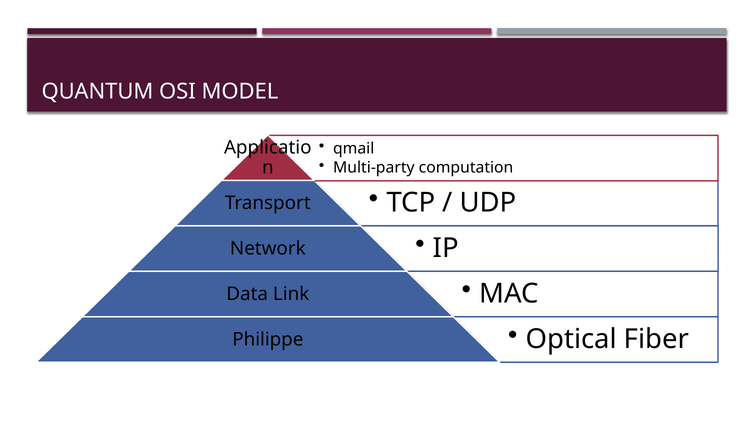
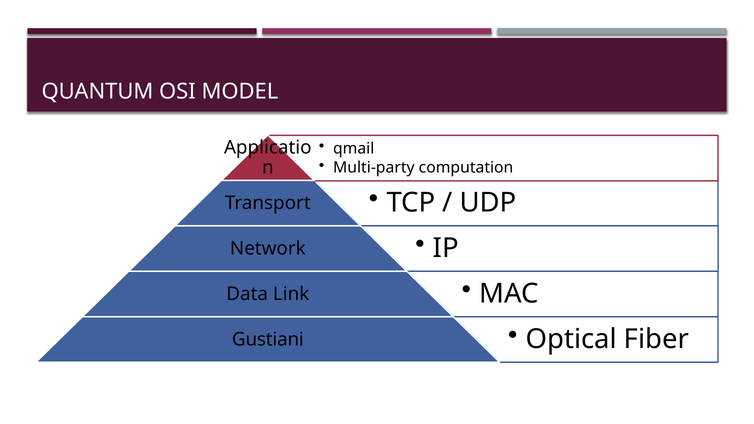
Philippe: Philippe -> Gustiani (268, 340)
